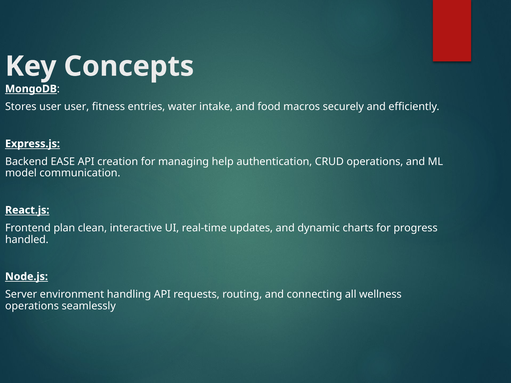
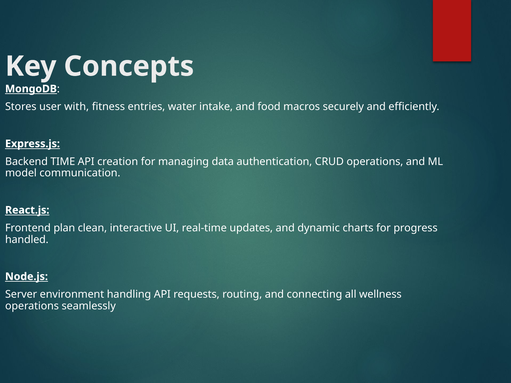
user user: user -> with (77, 107)
EASE: EASE -> TIME (63, 162)
help: help -> data (223, 162)
